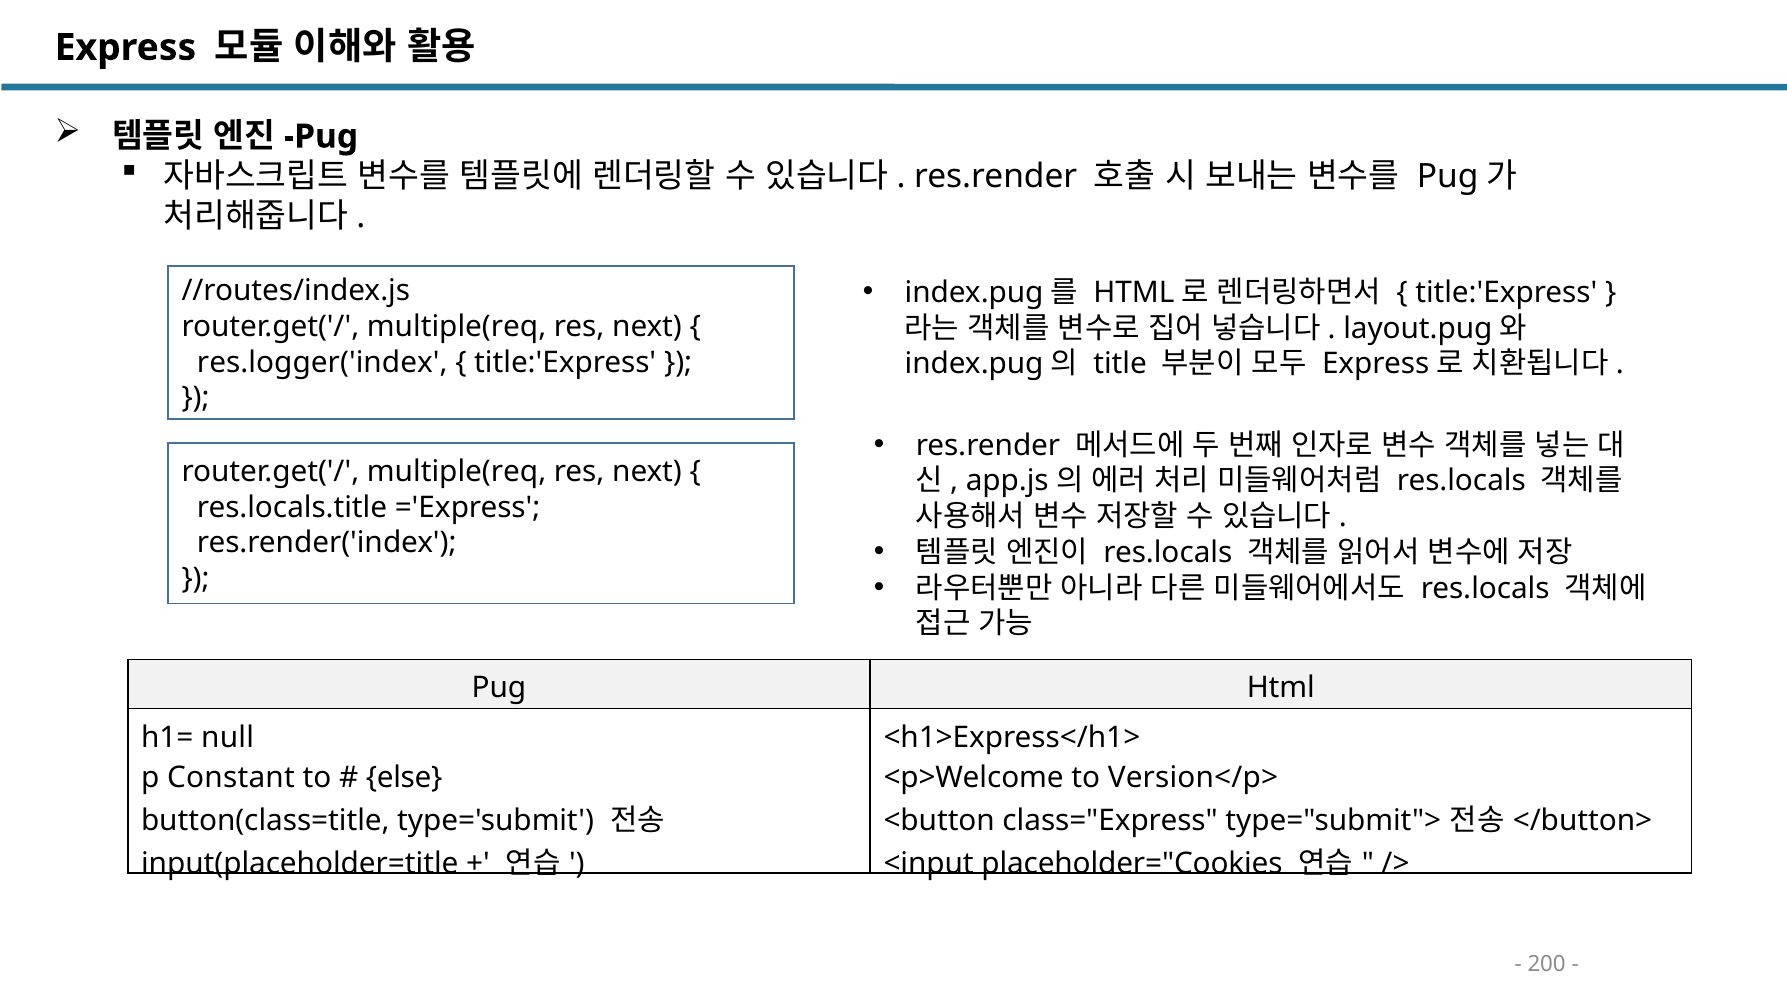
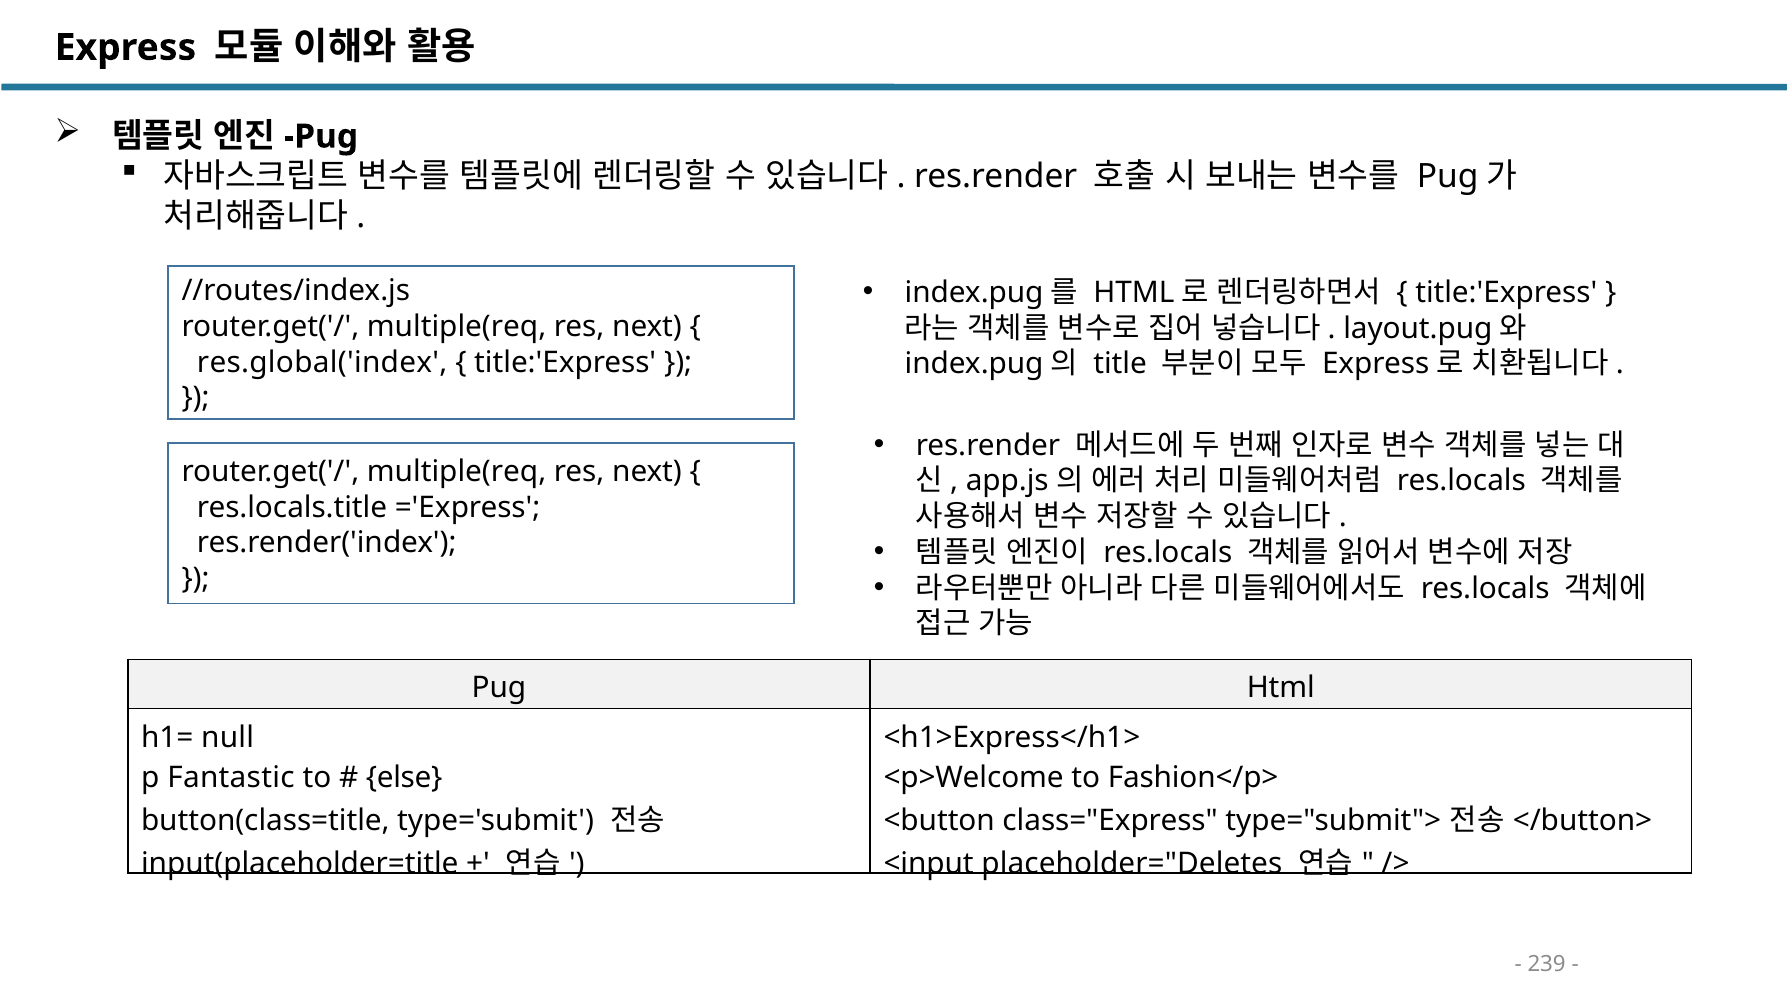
res.logger('index: res.logger('index -> res.global('index (322, 362)
Constant: Constant -> Fantastic (231, 778)
Version</p>: Version</p> -> Fashion</p> (1193, 778)
placeholder="Cookies: placeholder="Cookies -> placeholder="Deletes (1132, 864)
200: 200 -> 239 (1547, 964)
